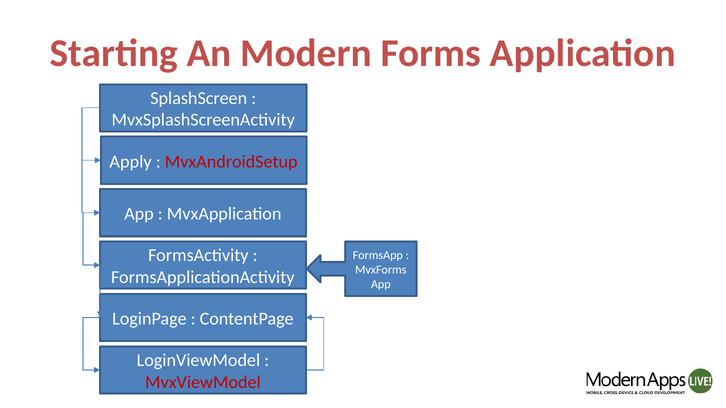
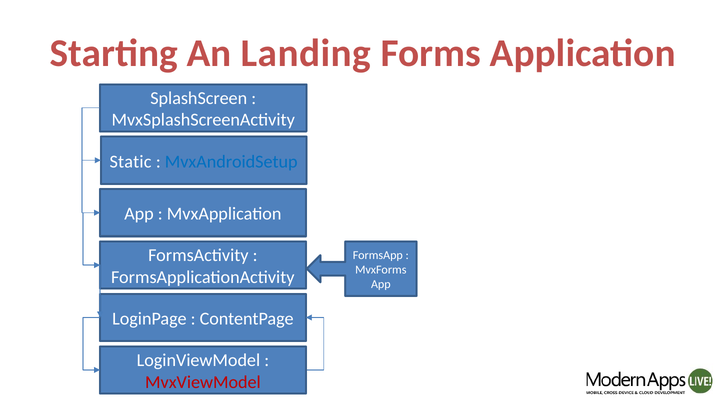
Modern: Modern -> Landing (306, 53)
Apply: Apply -> Static (131, 162)
MvxAndroidSetup colour: red -> blue (231, 162)
